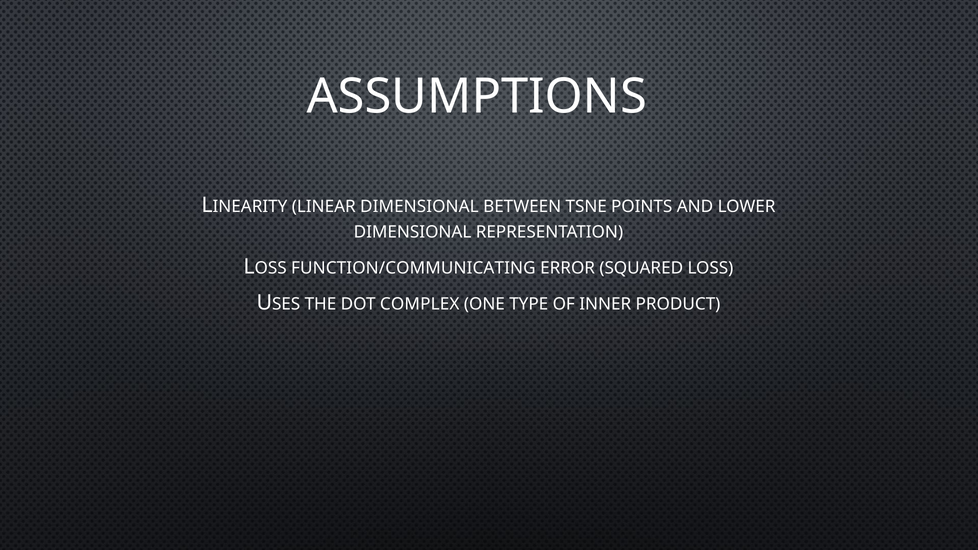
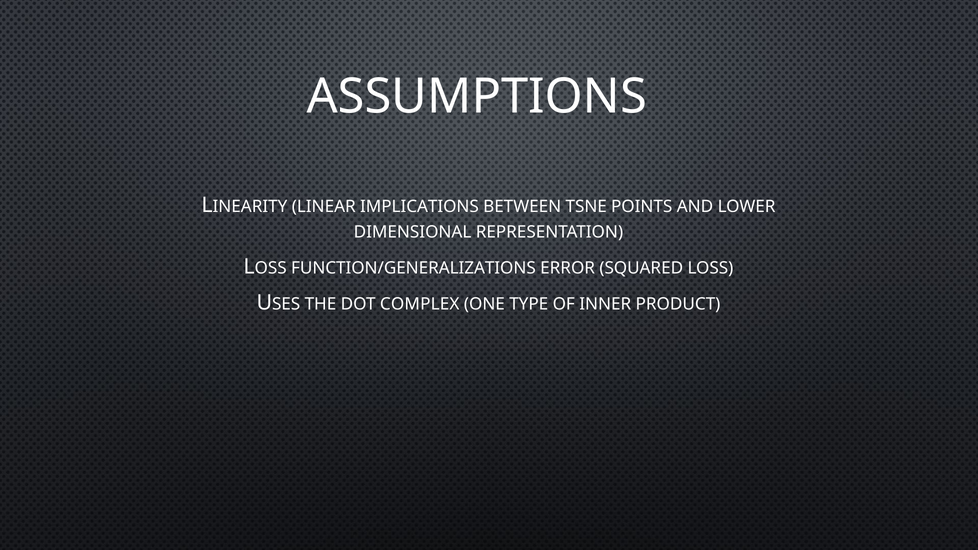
LINEAR DIMENSIONAL: DIMENSIONAL -> IMPLICATIONS (419, 207)
FUNCTION/COMMUNICATING: FUNCTION/COMMUNICATING -> FUNCTION/GENERALIZATIONS (413, 268)
